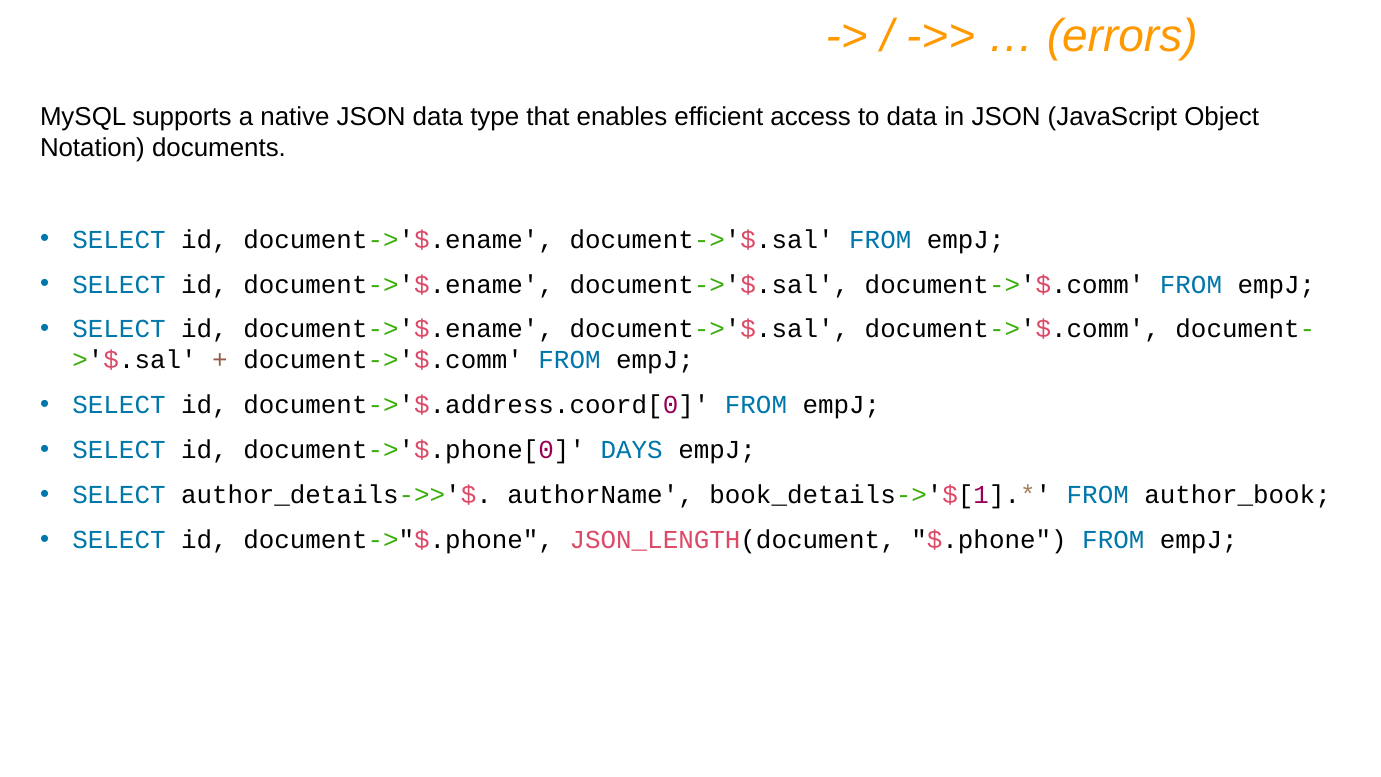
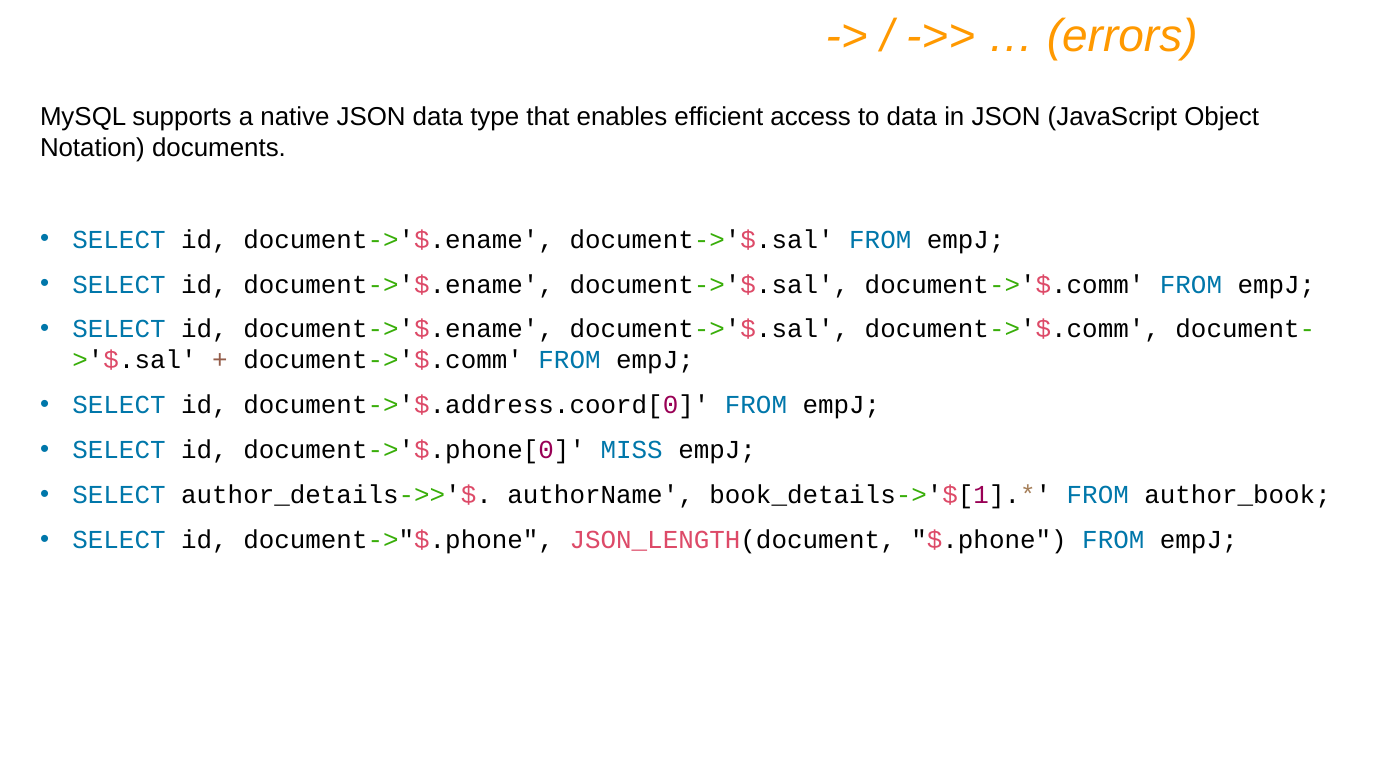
DAYS: DAYS -> MISS (632, 450)
